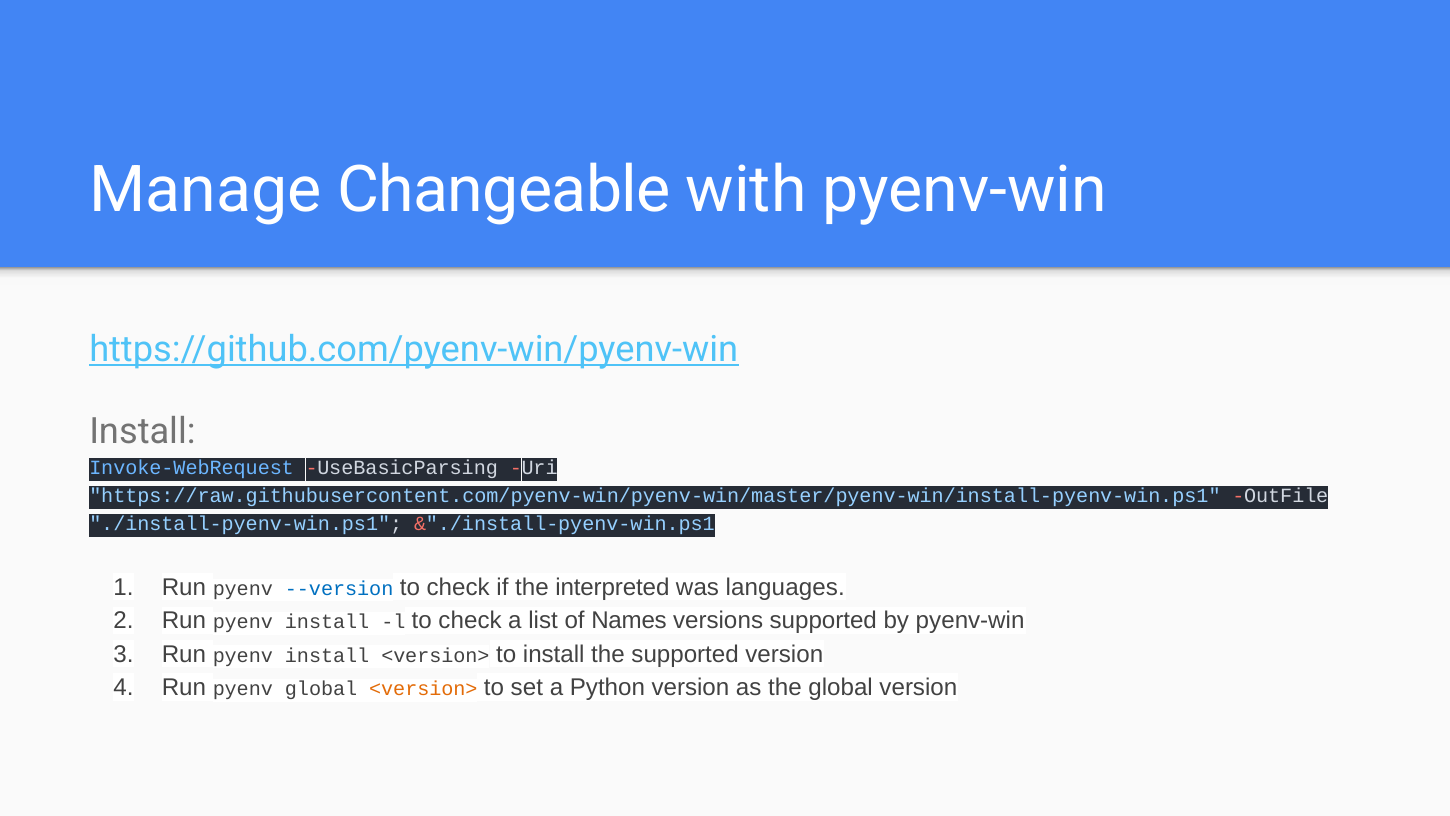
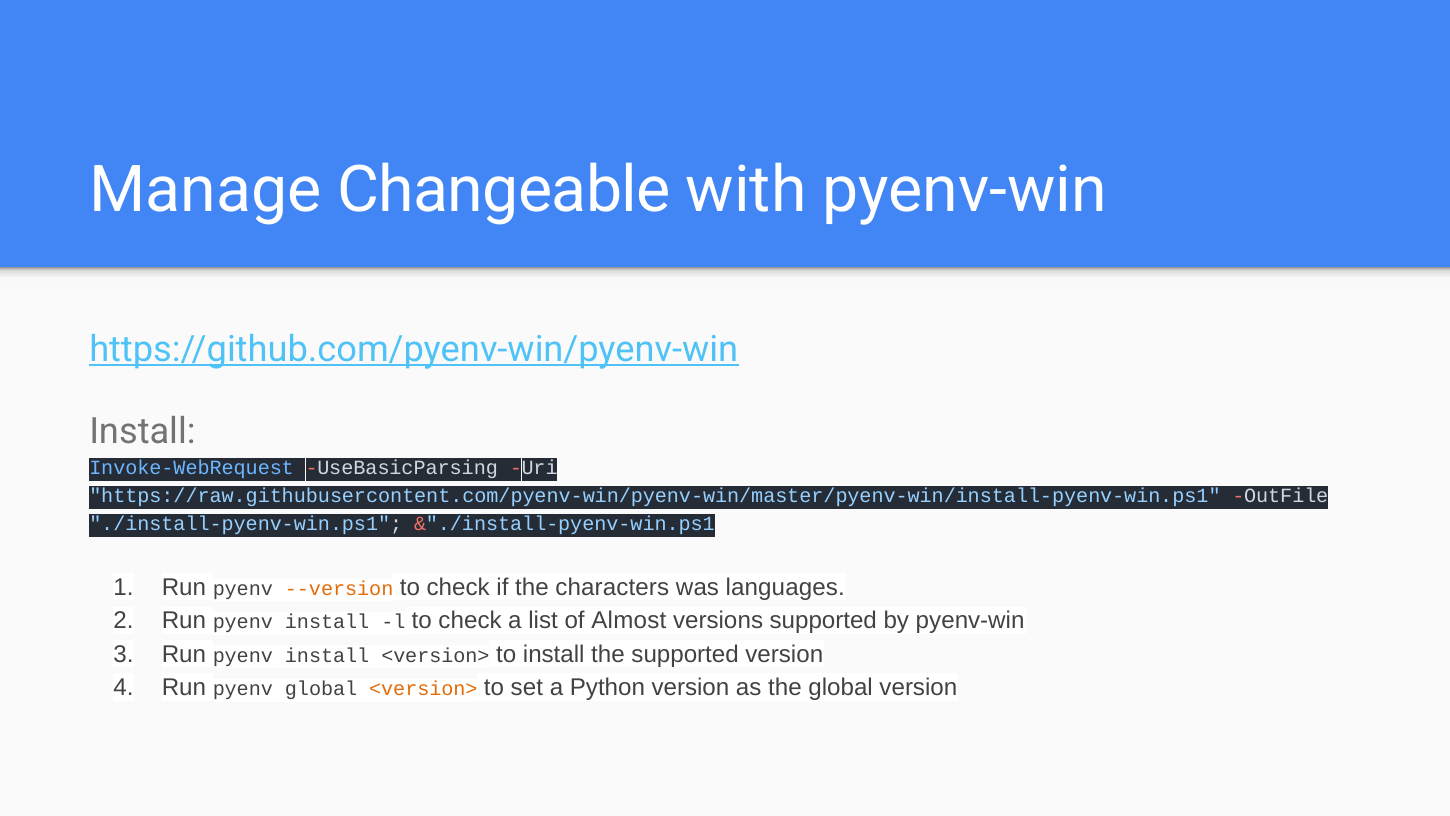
--version colour: blue -> orange (339, 588)
interpreted: interpreted -> characters (612, 587)
Names: Names -> Almost (629, 620)
